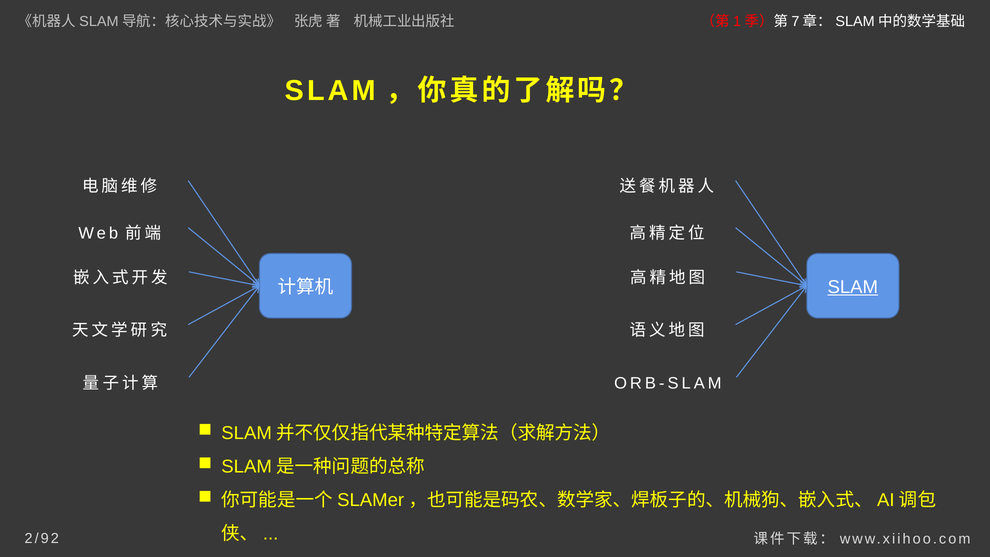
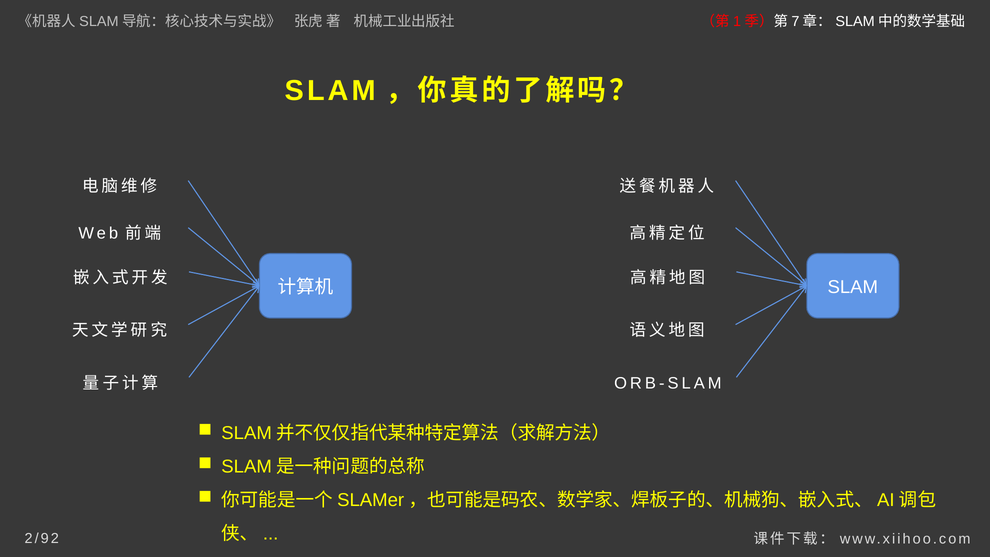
SLAM underline: present -> none (853, 287)
